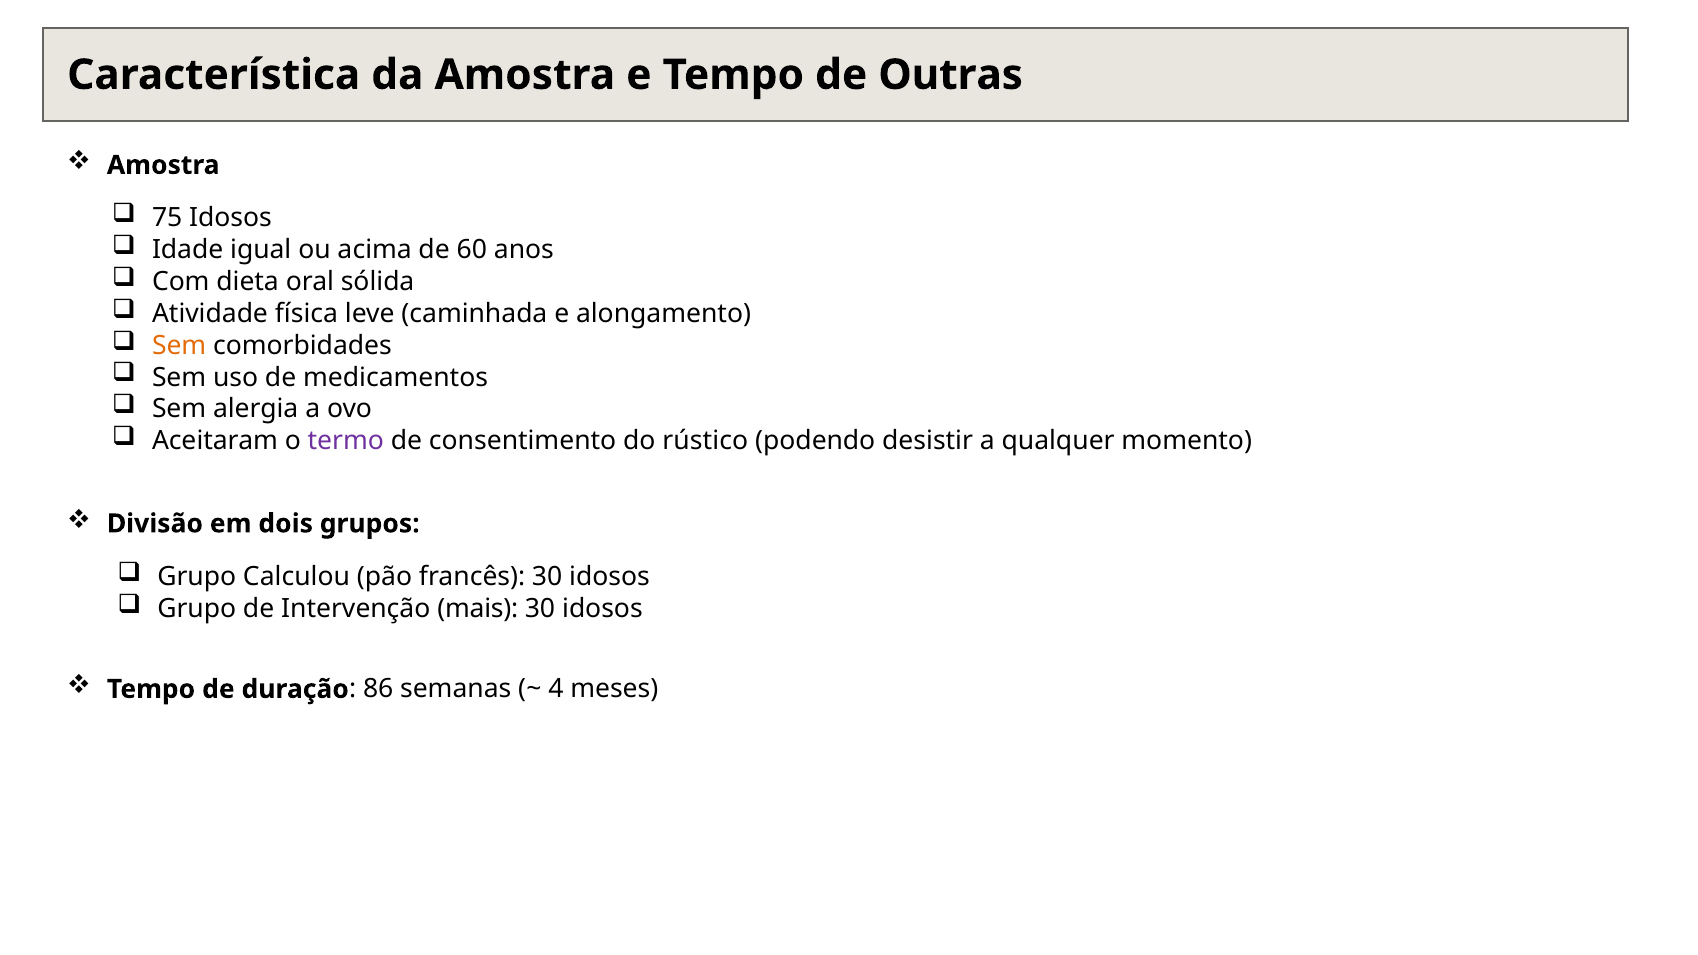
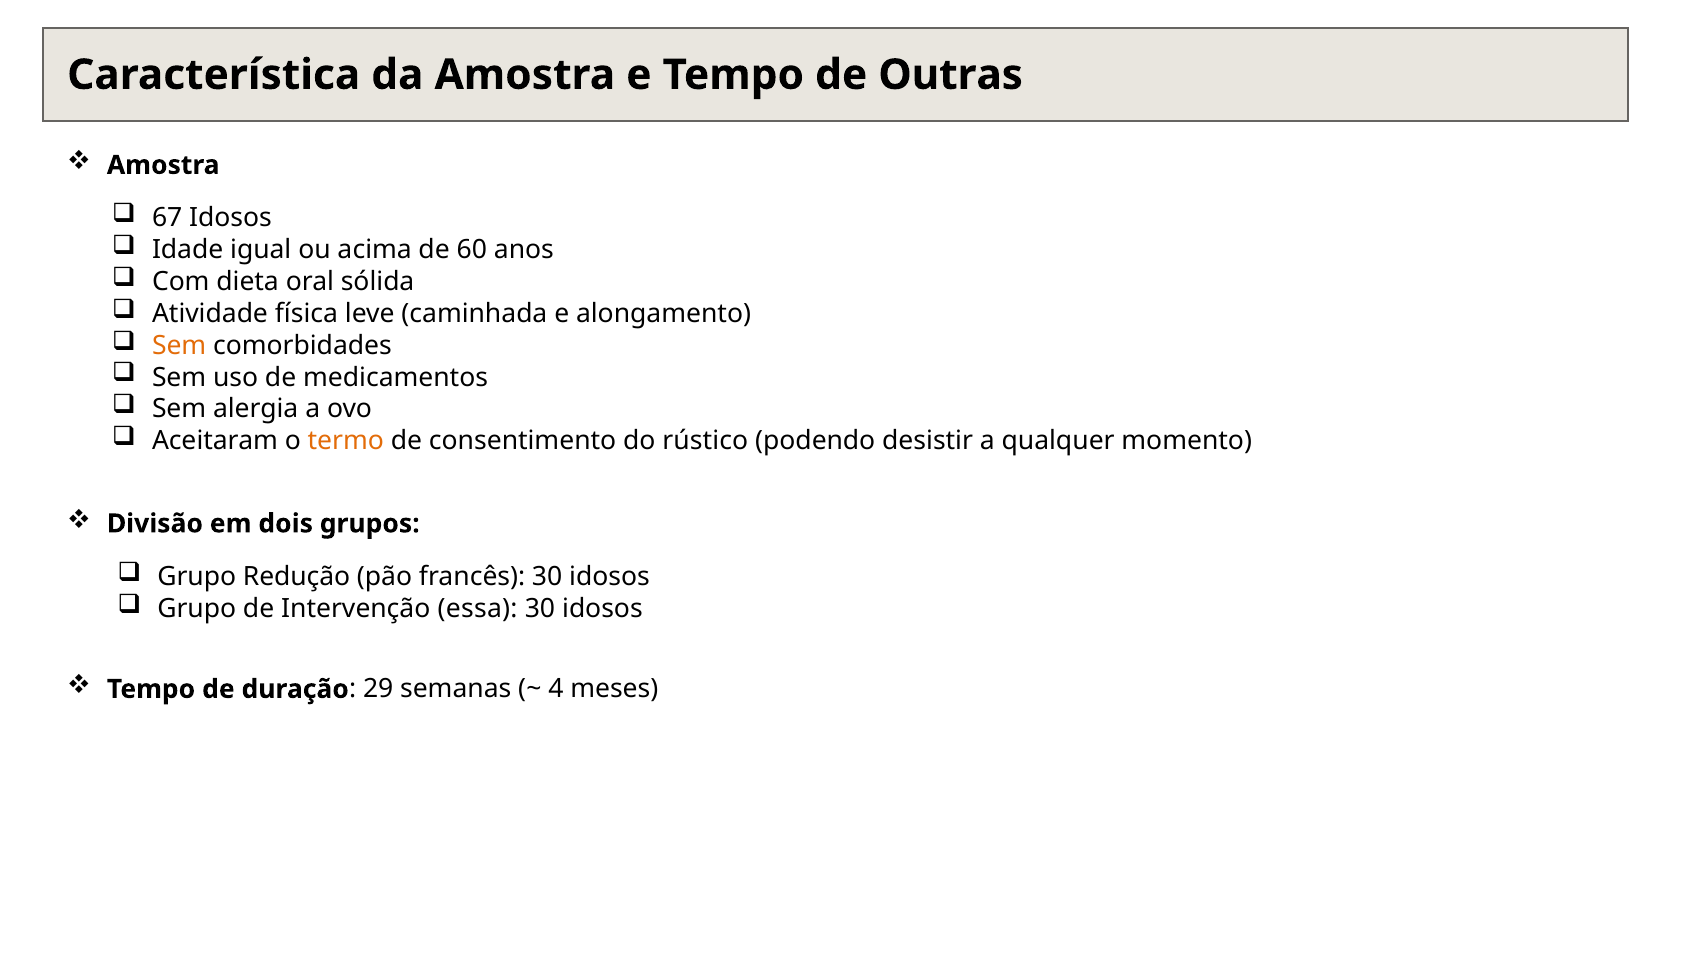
75: 75 -> 67 (167, 218)
termo colour: purple -> orange (346, 441)
Calculou: Calculou -> Redução (297, 577)
mais: mais -> essa (478, 609)
86: 86 -> 29 (378, 689)
